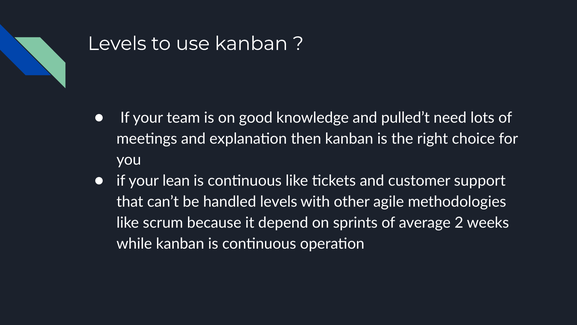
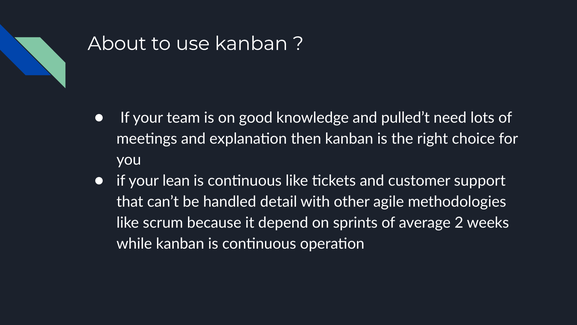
Levels: Levels -> About (117, 44)
handled levels: levels -> detail (279, 201)
